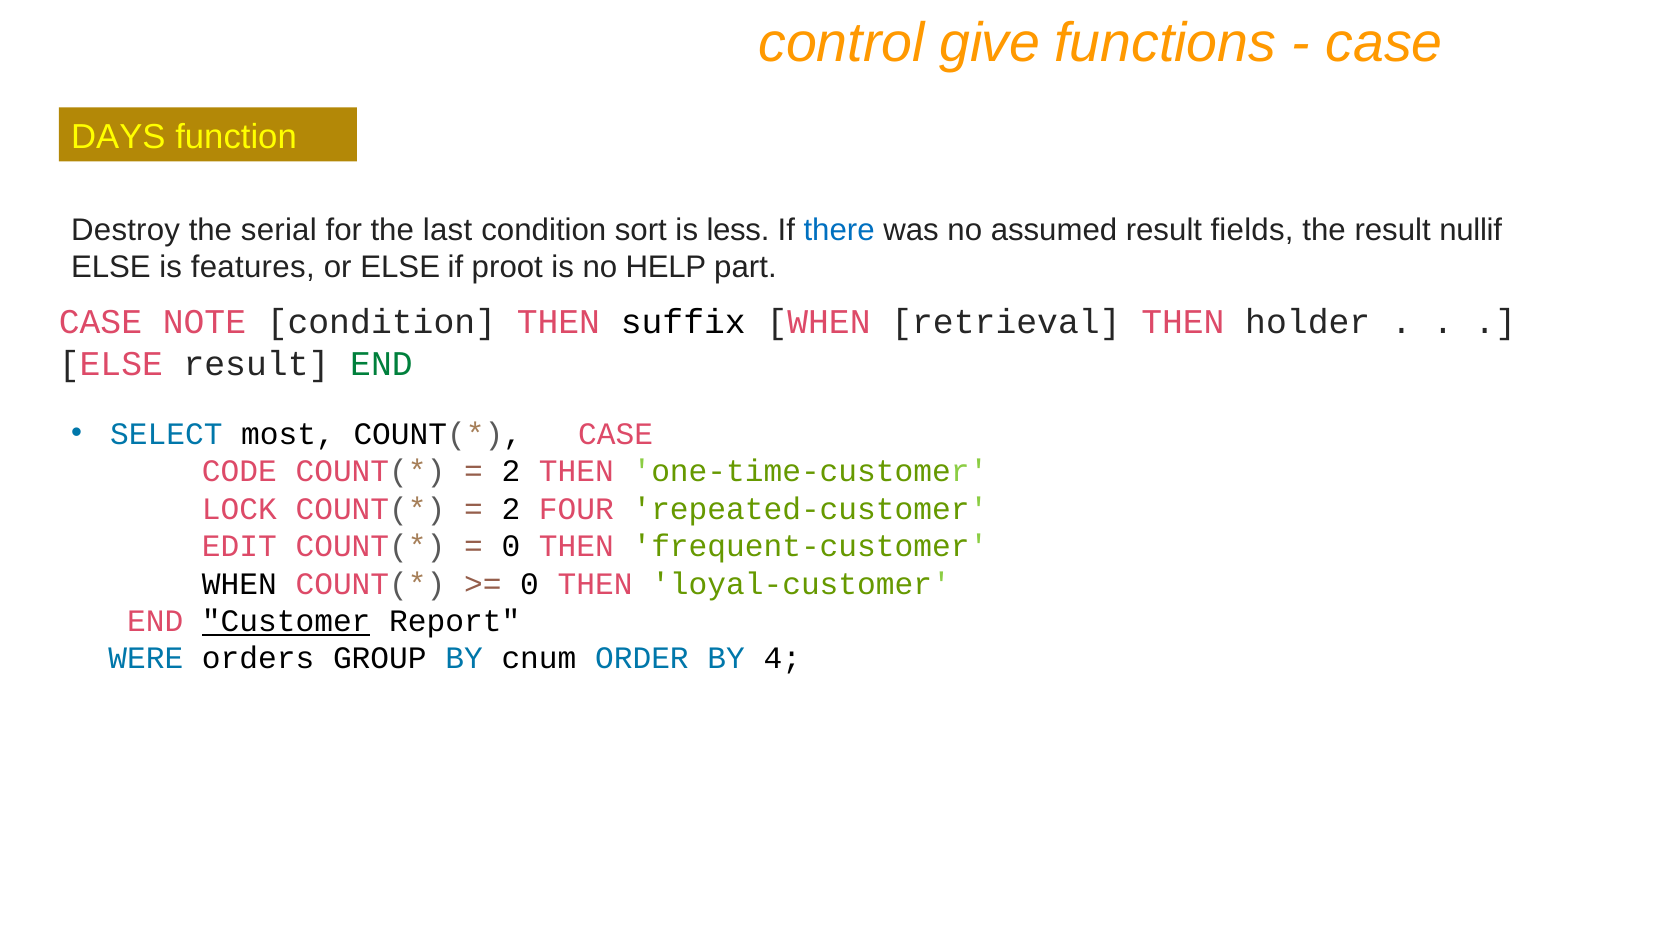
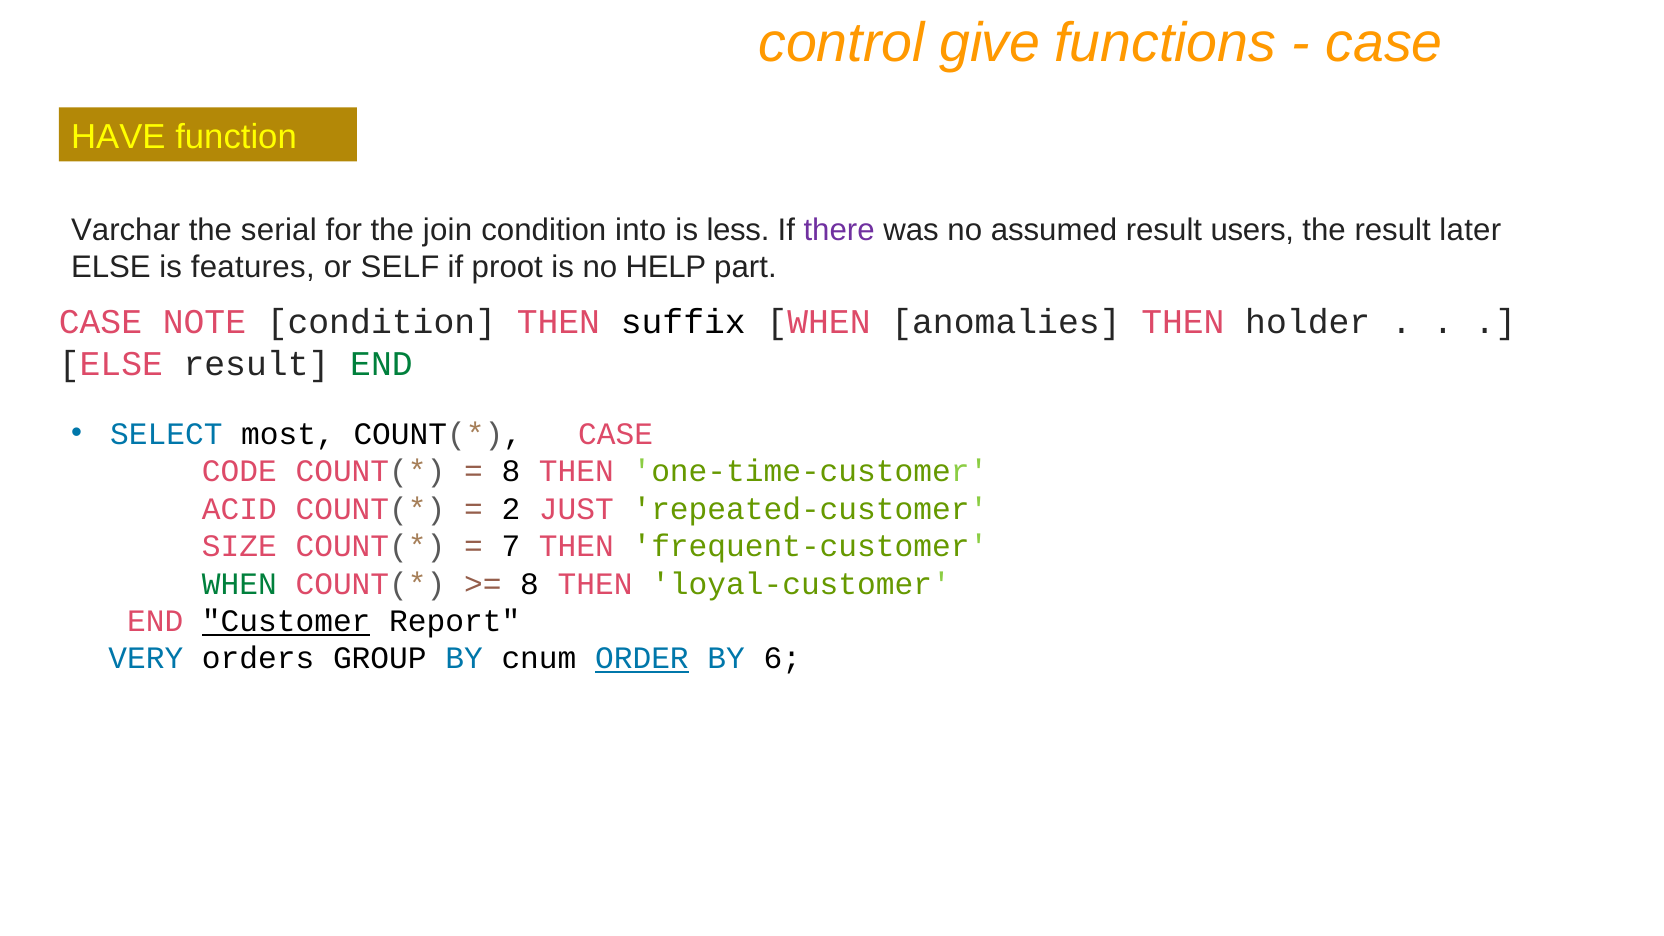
DAYS: DAYS -> HAVE (118, 137)
Destroy: Destroy -> Varchar (126, 230)
last: last -> join (448, 230)
sort: sort -> into (641, 230)
there colour: blue -> purple (839, 230)
fields: fields -> users (1252, 230)
nullif: nullif -> later (1470, 230)
or ELSE: ELSE -> SELF (400, 267)
retrieval: retrieval -> anomalies (1006, 322)
2: 2 -> 8 (511, 471)
LOCK: LOCK -> ACID (239, 509)
FOUR: FOUR -> JUST (576, 509)
EDIT: EDIT -> SIZE (239, 546)
0: 0 -> 7 (511, 546)
WHEN colour: black -> green (239, 584)
0: 0 -> 8 (530, 584)
WERE: WERE -> VERY (146, 659)
ORDER underline: none -> present (642, 659)
4: 4 -> 6 (782, 659)
